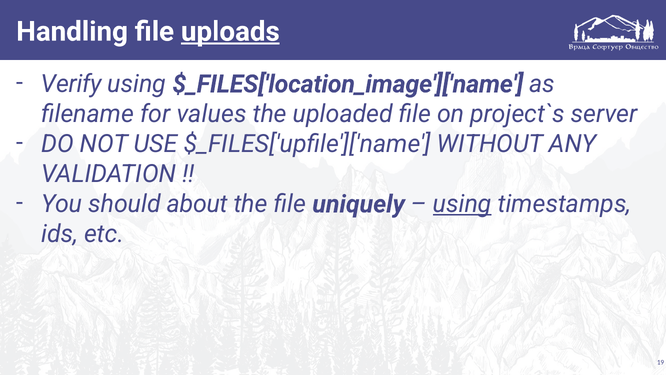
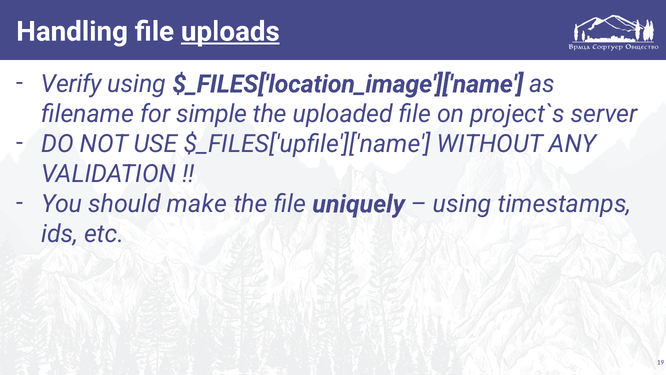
values: values -> simple (212, 114)
about: about -> make (197, 204)
using underline: present -> none (462, 204)
